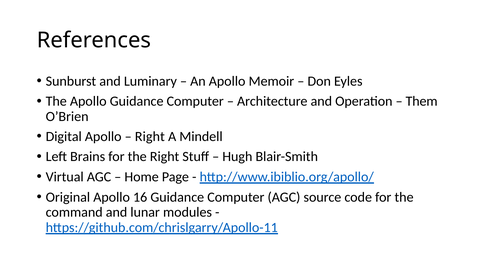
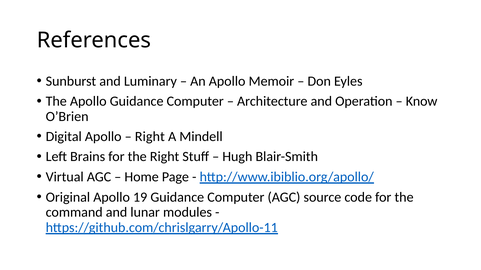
Them: Them -> Know (422, 101)
16: 16 -> 19 (140, 198)
